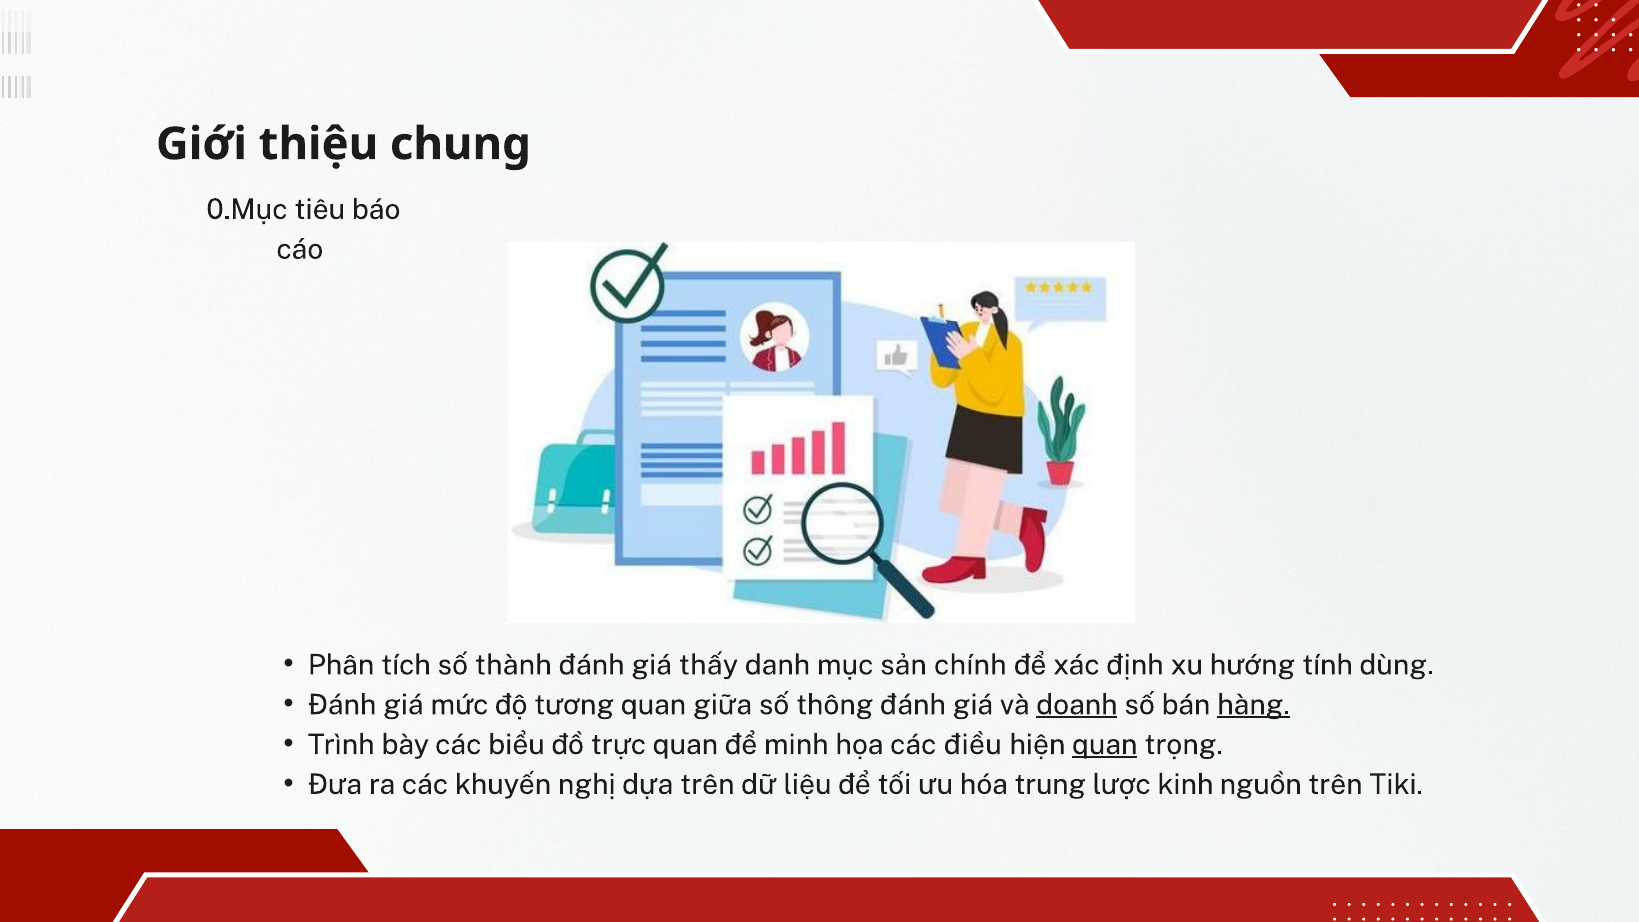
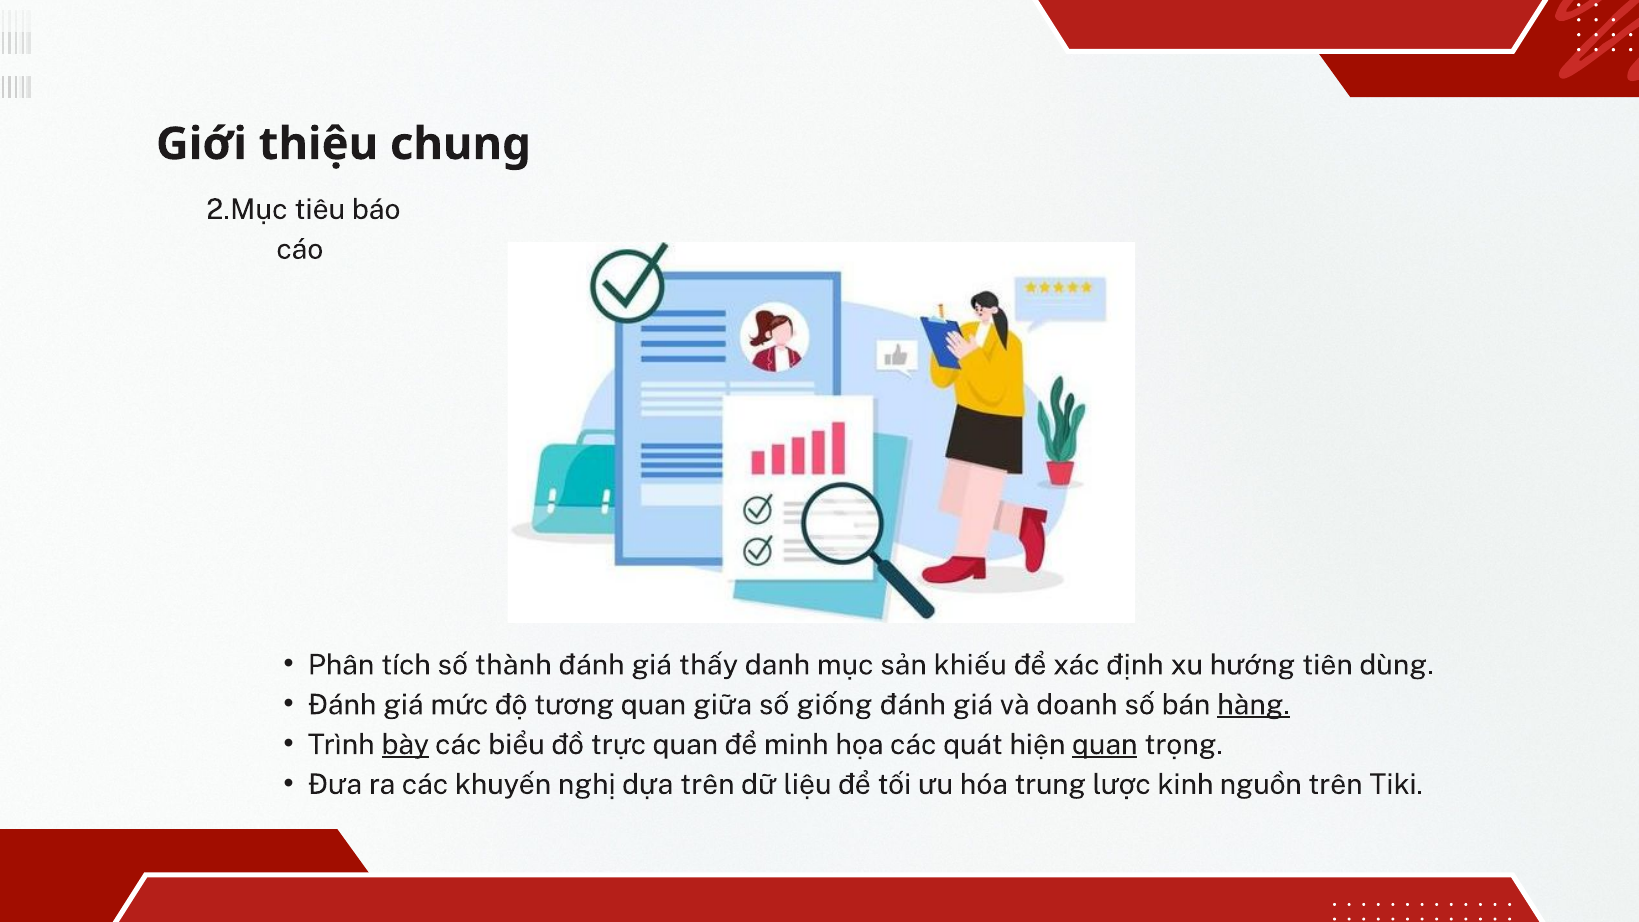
0.Mục: 0.Mục -> 2.Mục (247, 210)
chính: chính -> khiếu (970, 665)
tính: tính -> tiên (1327, 665)
thông: thông -> giống (835, 705)
doanh underline: present -> none (1077, 705)
bày underline: none -> present (405, 745)
điều: điều -> quát (973, 745)
